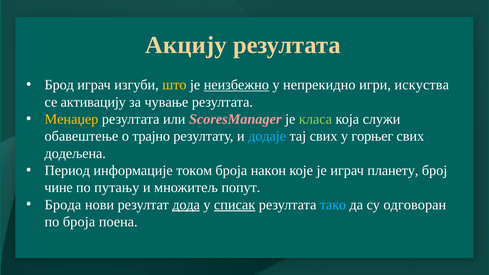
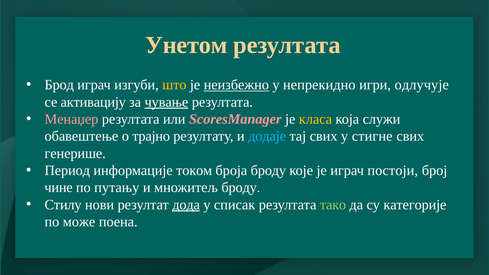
Акцију: Акцију -> Унетом (186, 45)
искуства: искуства -> одлучује (422, 85)
чување underline: none -> present (166, 102)
Менаџер colour: yellow -> pink (71, 119)
класа colour: light green -> yellow (315, 119)
горњег: горњег -> стигне (372, 136)
додељена: додељена -> генерише (75, 153)
броја након: након -> броду (268, 170)
планету: планету -> постоји (393, 170)
множитељ попут: попут -> броду (241, 188)
Брода: Брода -> Стилу (63, 205)
списак underline: present -> none (235, 205)
тако colour: light blue -> light green (333, 205)
одговоран: одговоран -> категорије (415, 205)
по броја: броја -> може (79, 222)
